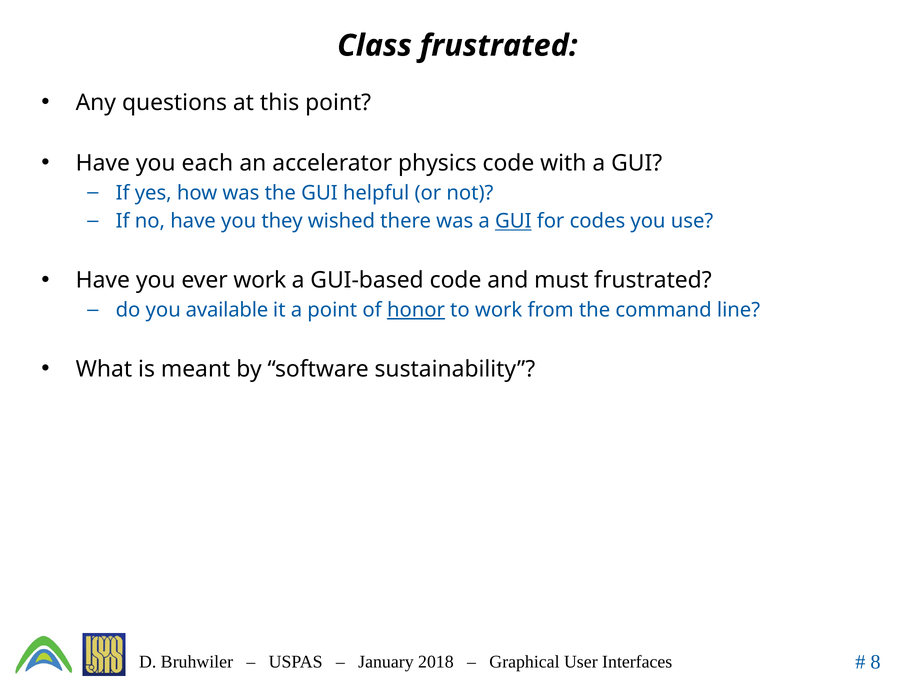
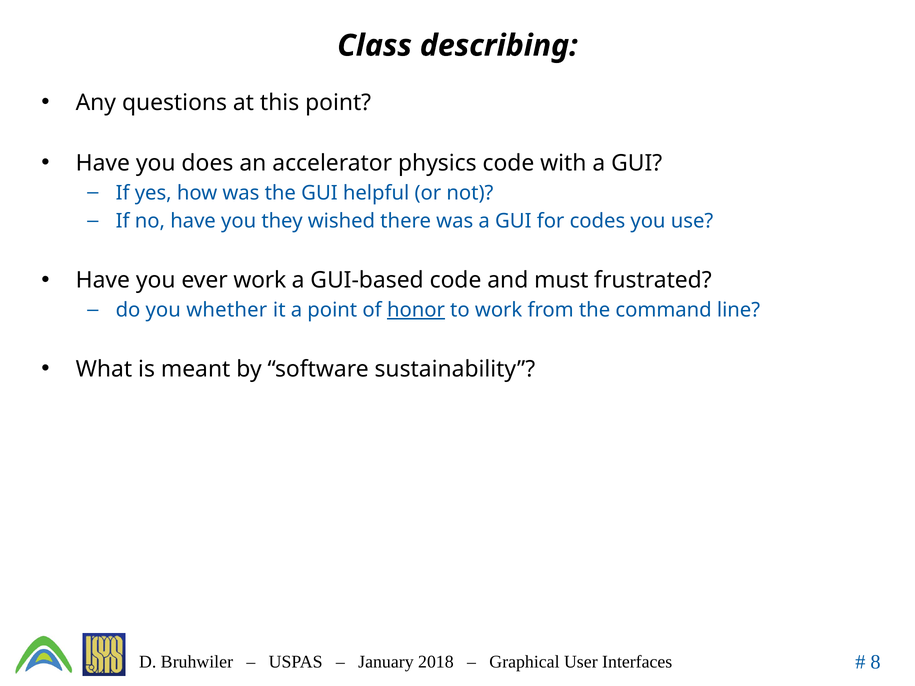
Class frustrated: frustrated -> describing (499, 46)
each: each -> does (207, 163)
GUI underline: present -> none (513, 221)
available: available -> whether (227, 310)
